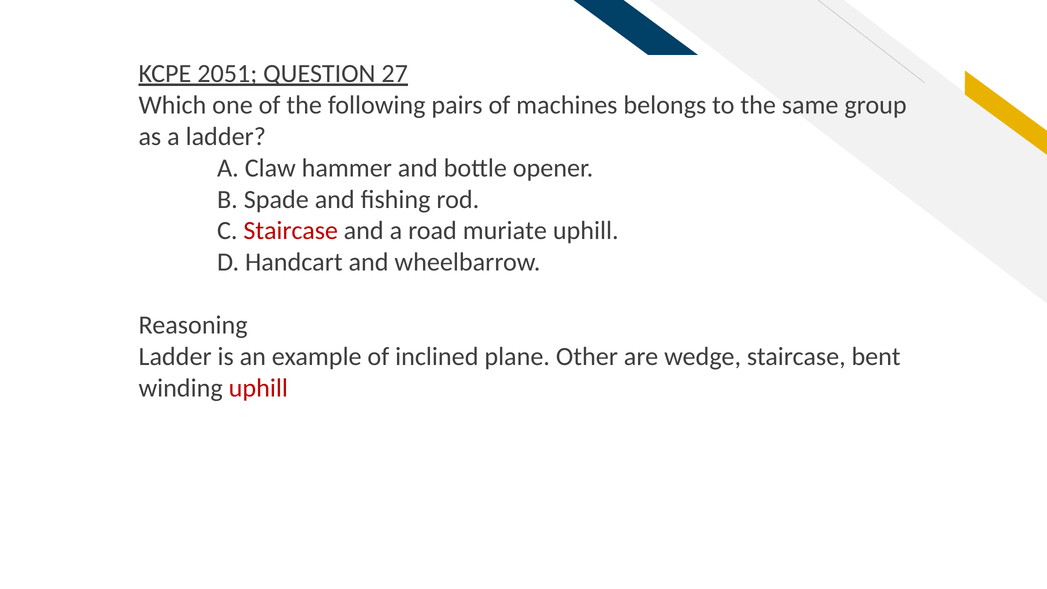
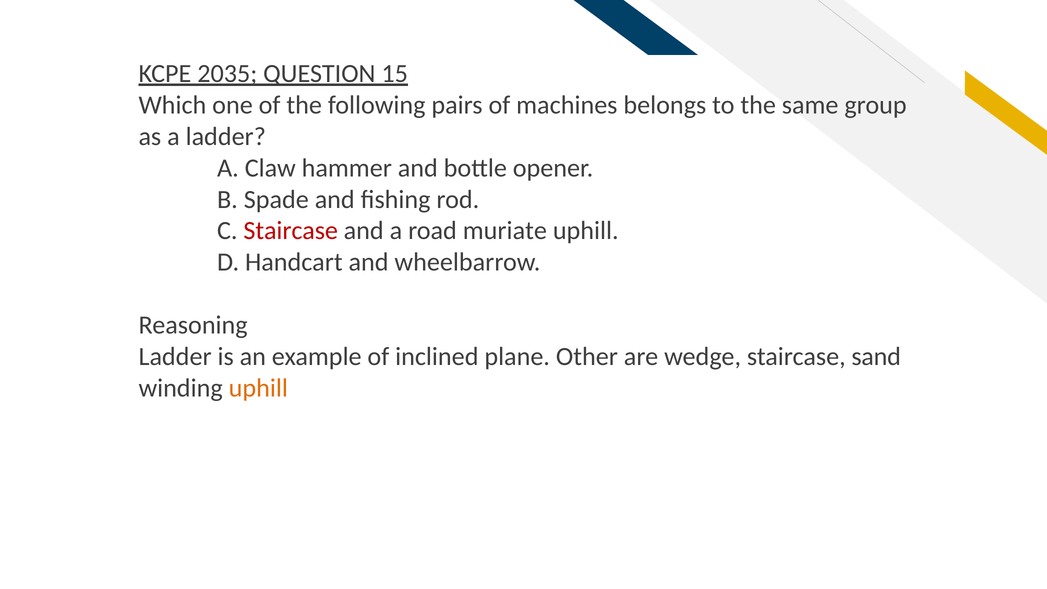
2051: 2051 -> 2035 (227, 74)
27: 27 -> 15 (395, 74)
bent: bent -> sand (876, 356)
uphill colour: red -> orange (258, 388)
